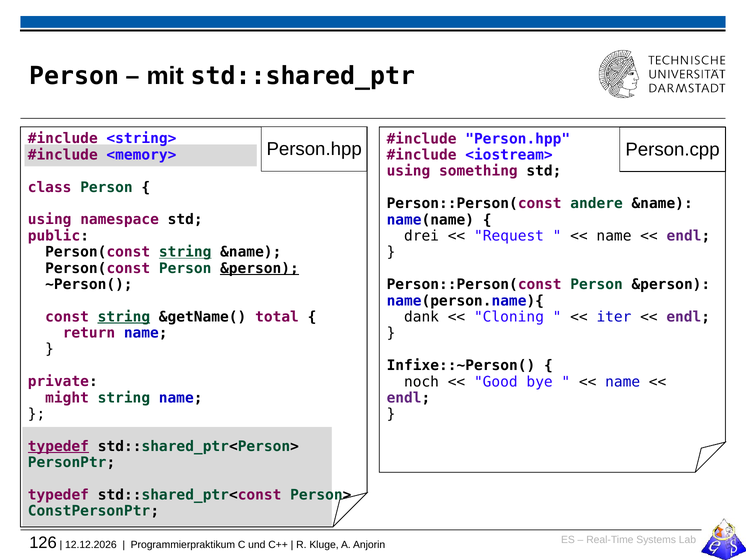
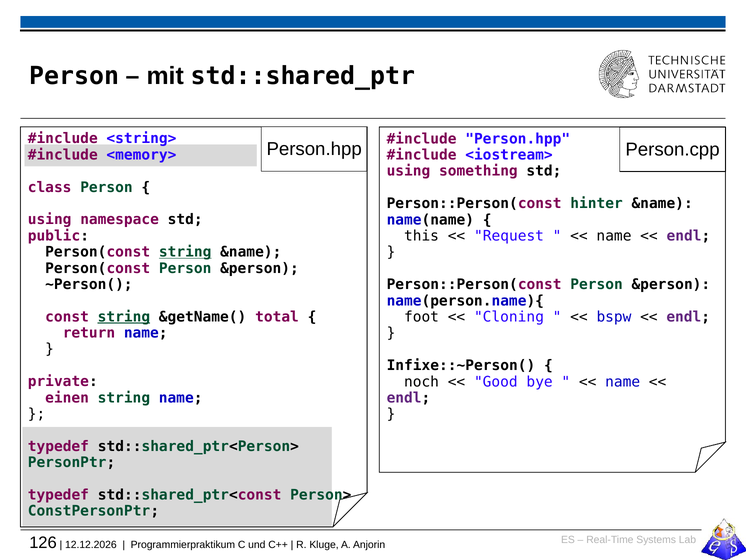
andere: andere -> hinter (597, 203)
drei: drei -> this (422, 236)
&person underline: present -> none (259, 268)
dank: dank -> foot (422, 317)
iter: iter -> bspw (614, 317)
might: might -> einen (67, 397)
typedef underline: present -> none (58, 446)
